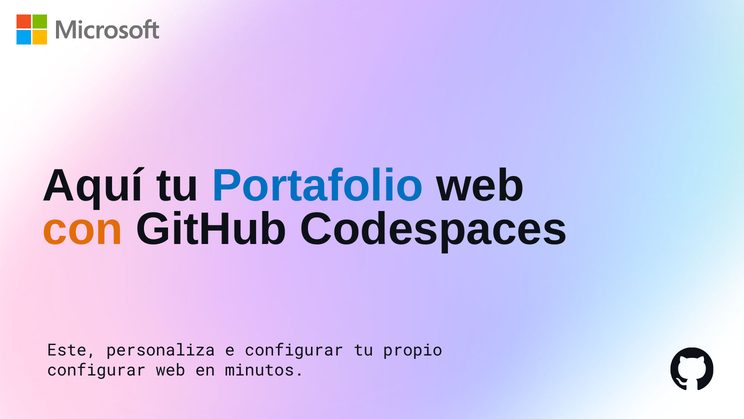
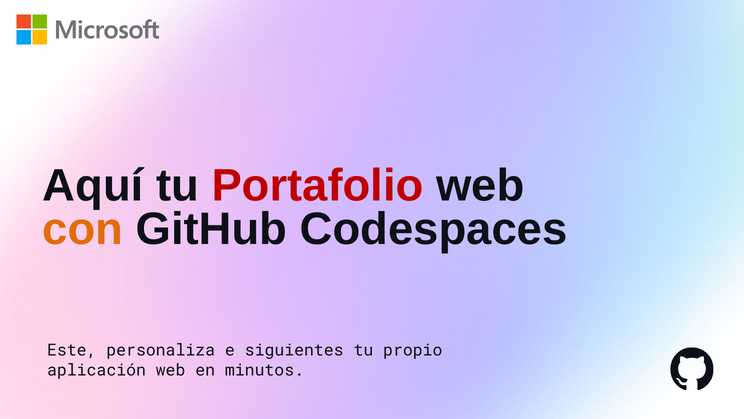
Portafolio colour: blue -> red (317, 185)
e configurar: configurar -> siguientes (294, 350)
configurar: configurar -> aplicación (97, 370)
